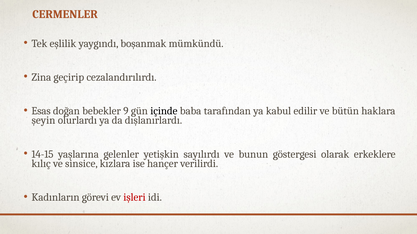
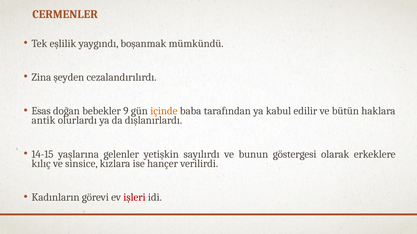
geçirip: geçirip -> şeyden (69, 77)
içinde colour: black -> orange (164, 111)
şeyin: şeyin -> antik (43, 121)
